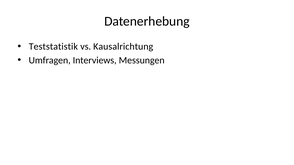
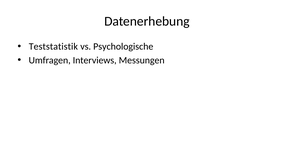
Kausalrichtung: Kausalrichtung -> Psychologische (123, 47)
